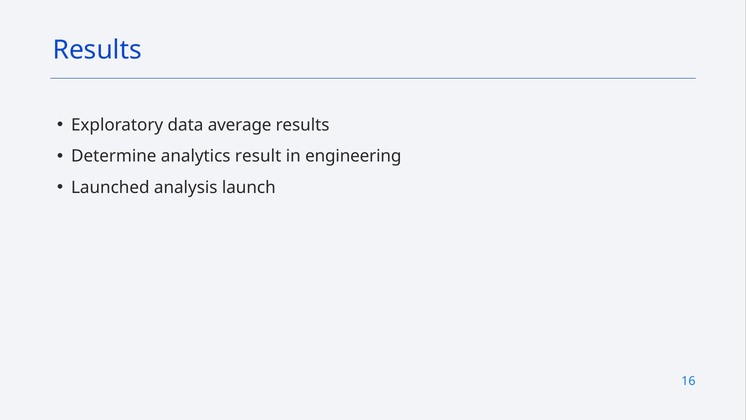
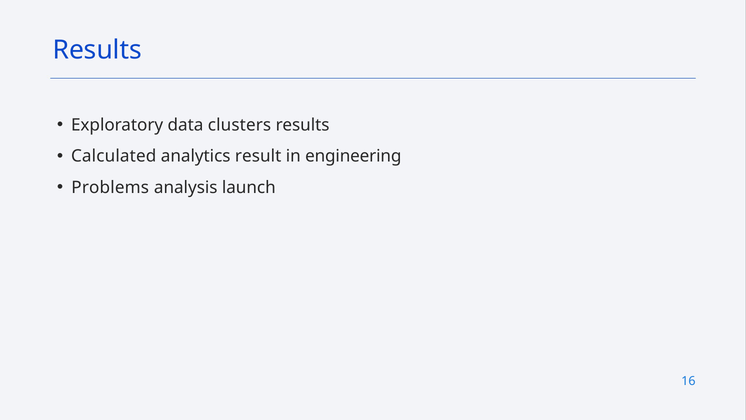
average: average -> clusters (239, 125)
Determine: Determine -> Calculated (114, 156)
Launched: Launched -> Problems (110, 188)
